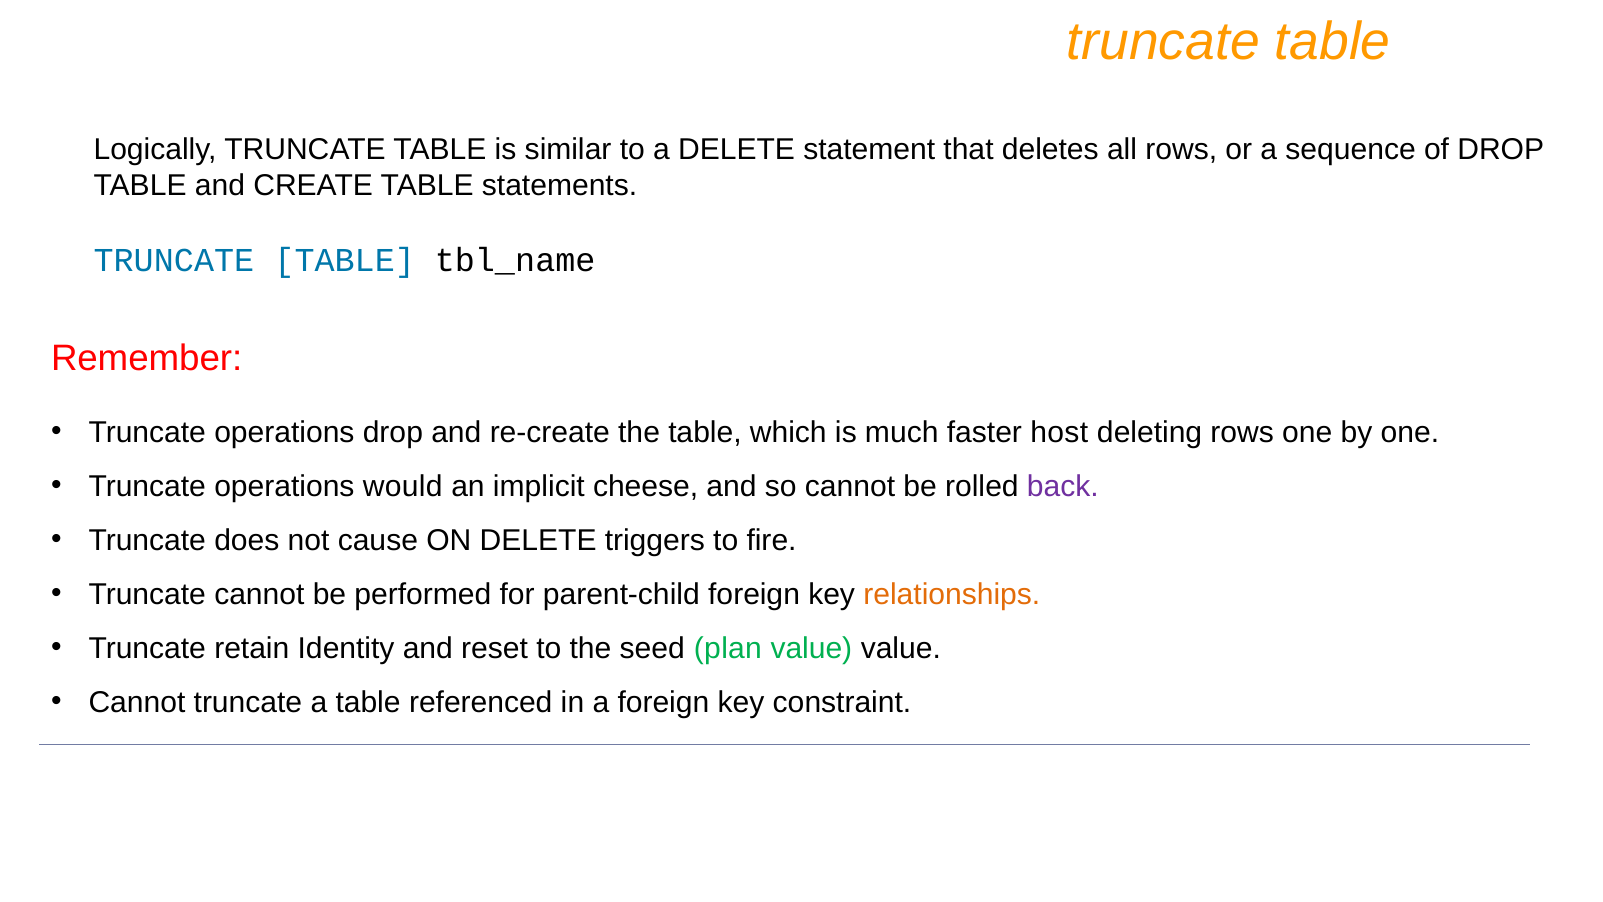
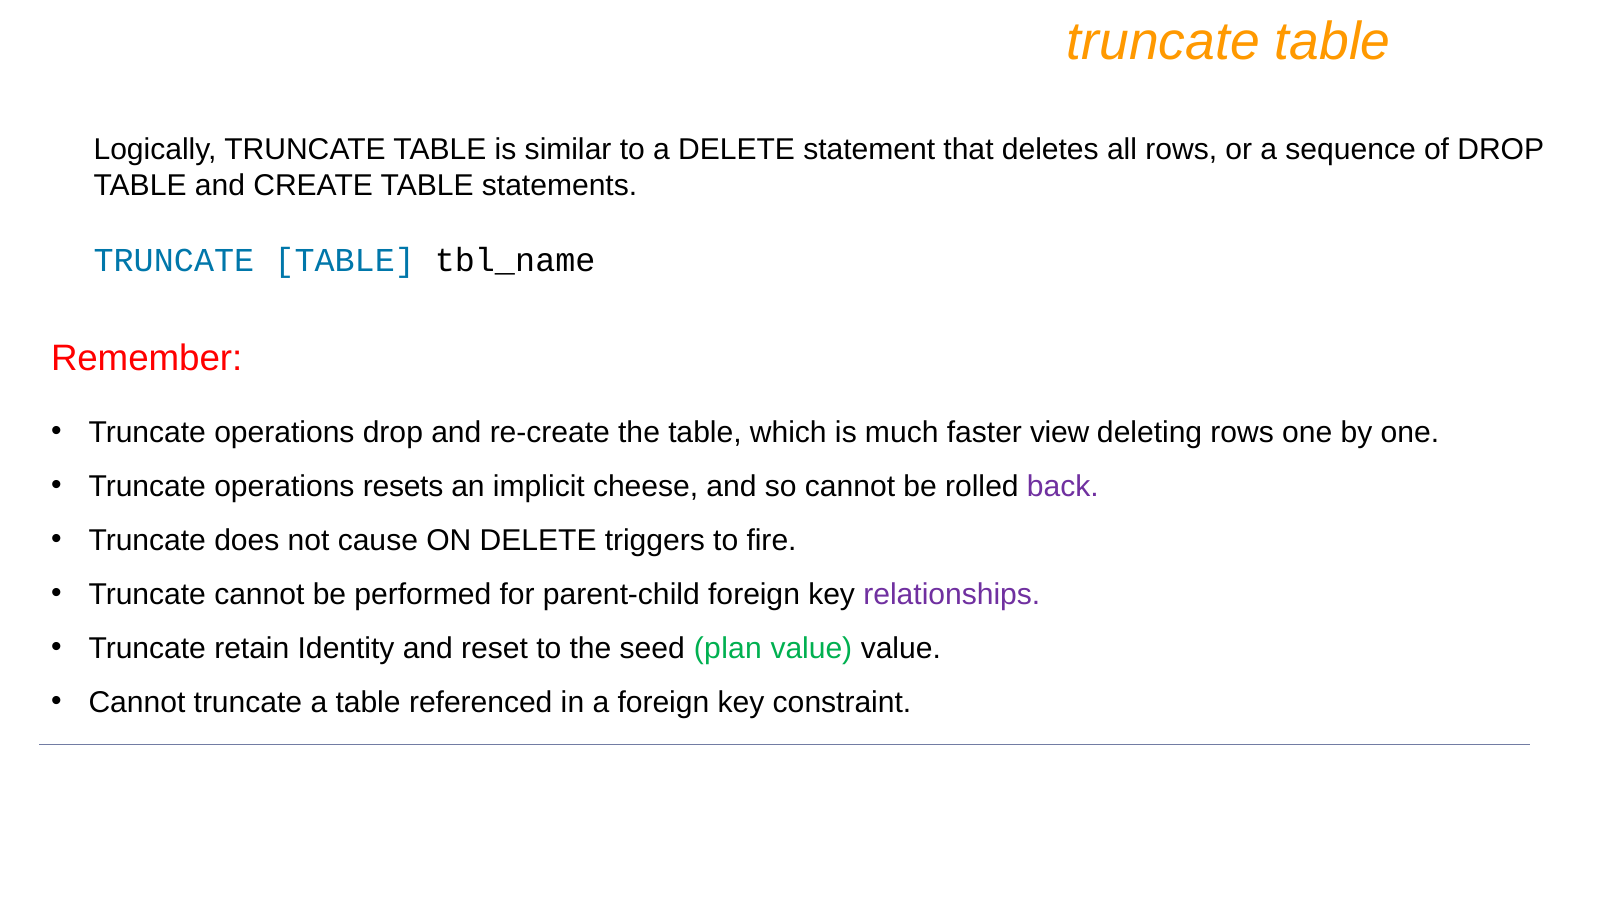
host: host -> view (1060, 432)
would: would -> resets (403, 486)
relationships colour: orange -> purple (952, 594)
